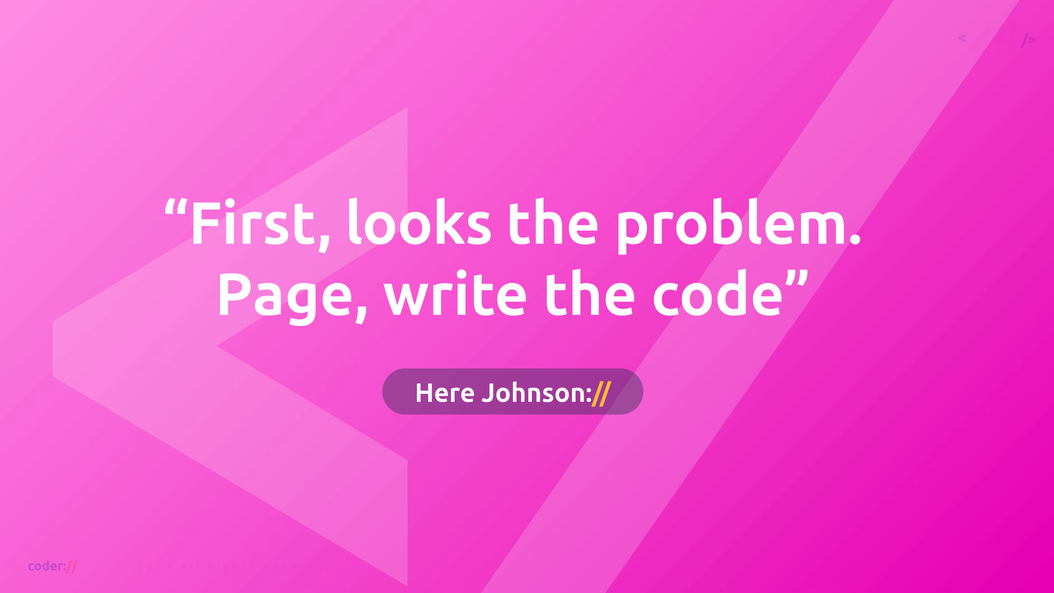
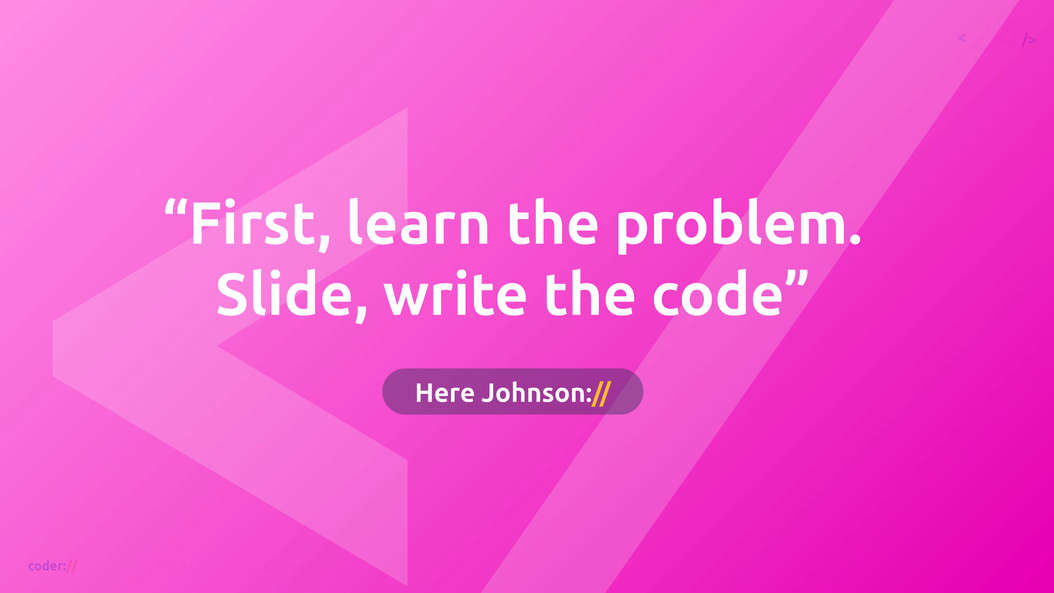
looks: looks -> learn (418, 224)
Page: Page -> Slide (292, 295)
